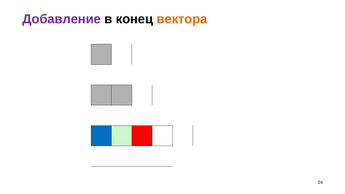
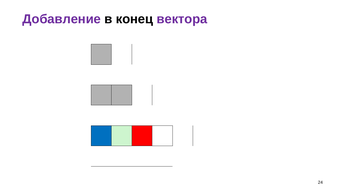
вектора colour: orange -> purple (182, 19)
